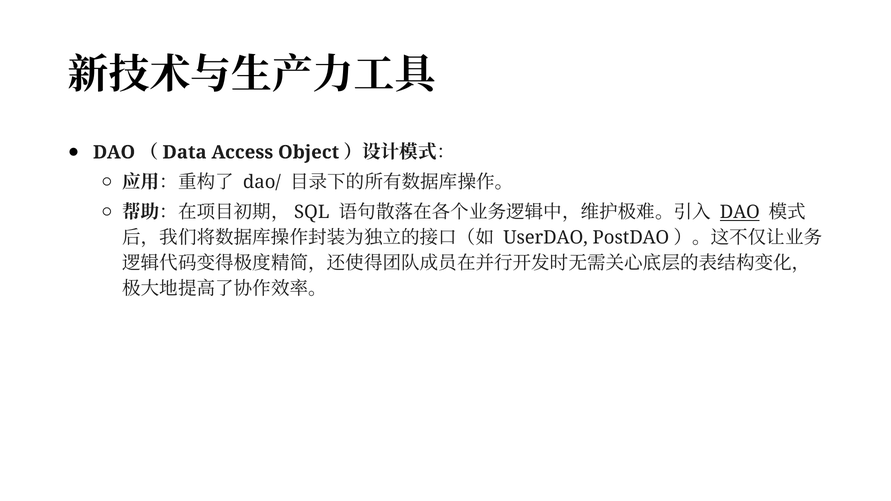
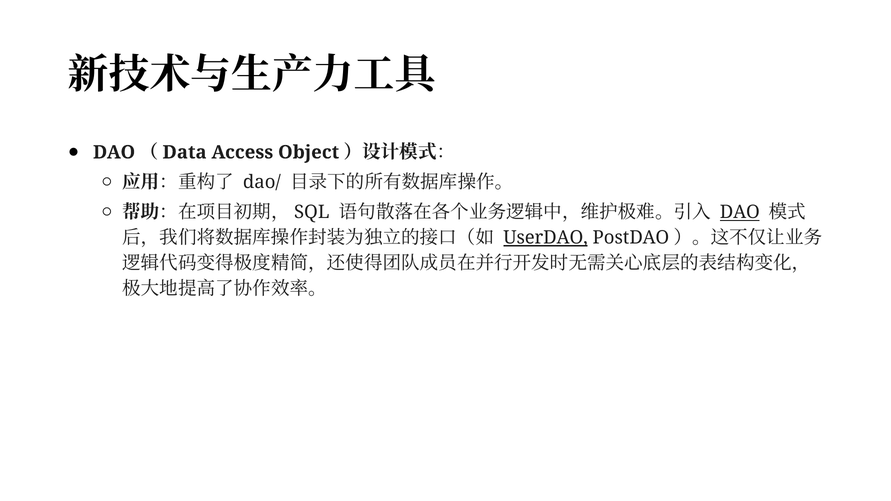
UserDAO underline: none -> present (546, 238)
